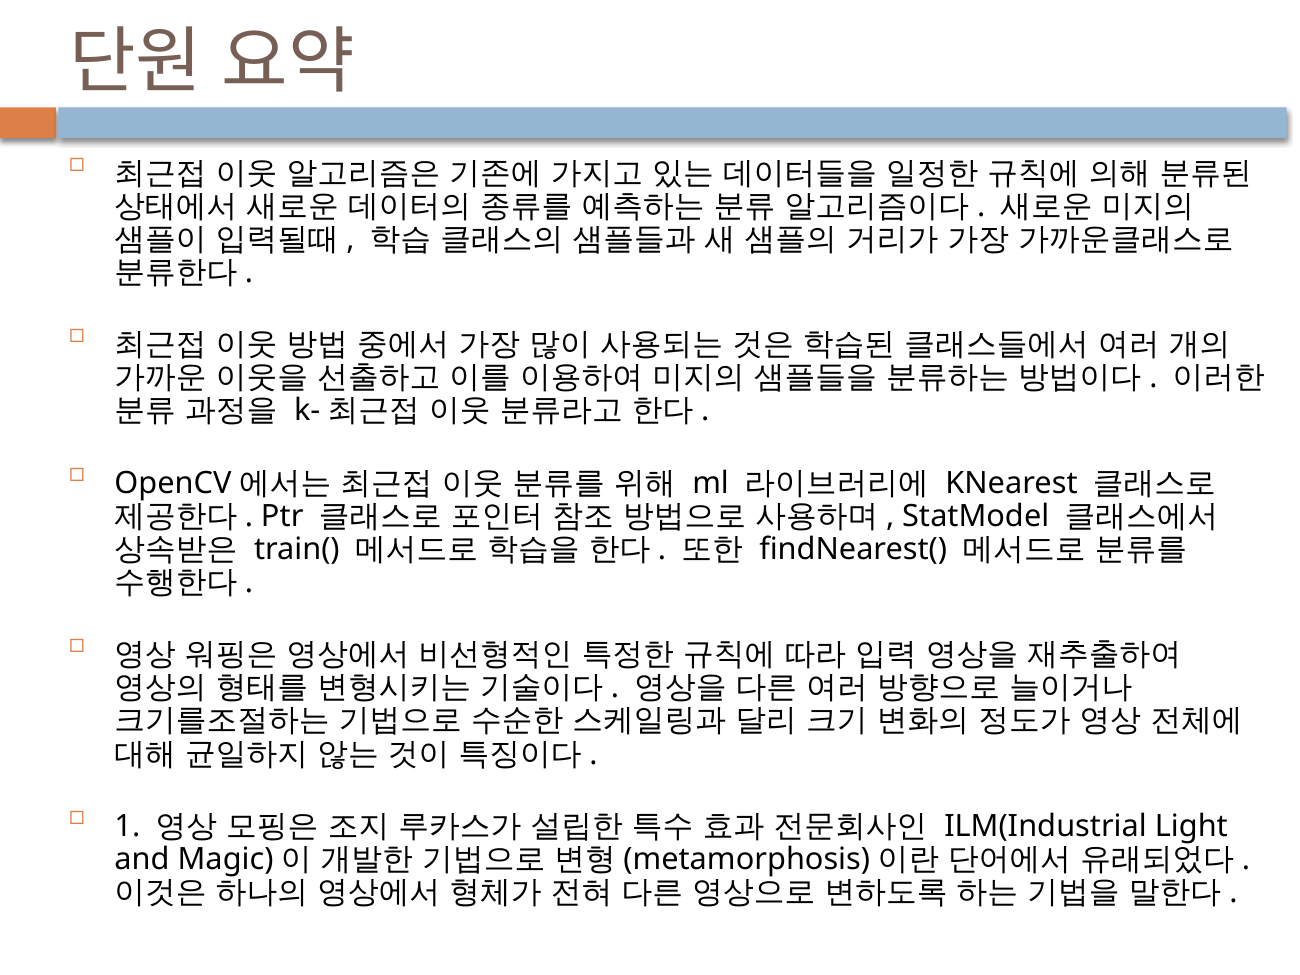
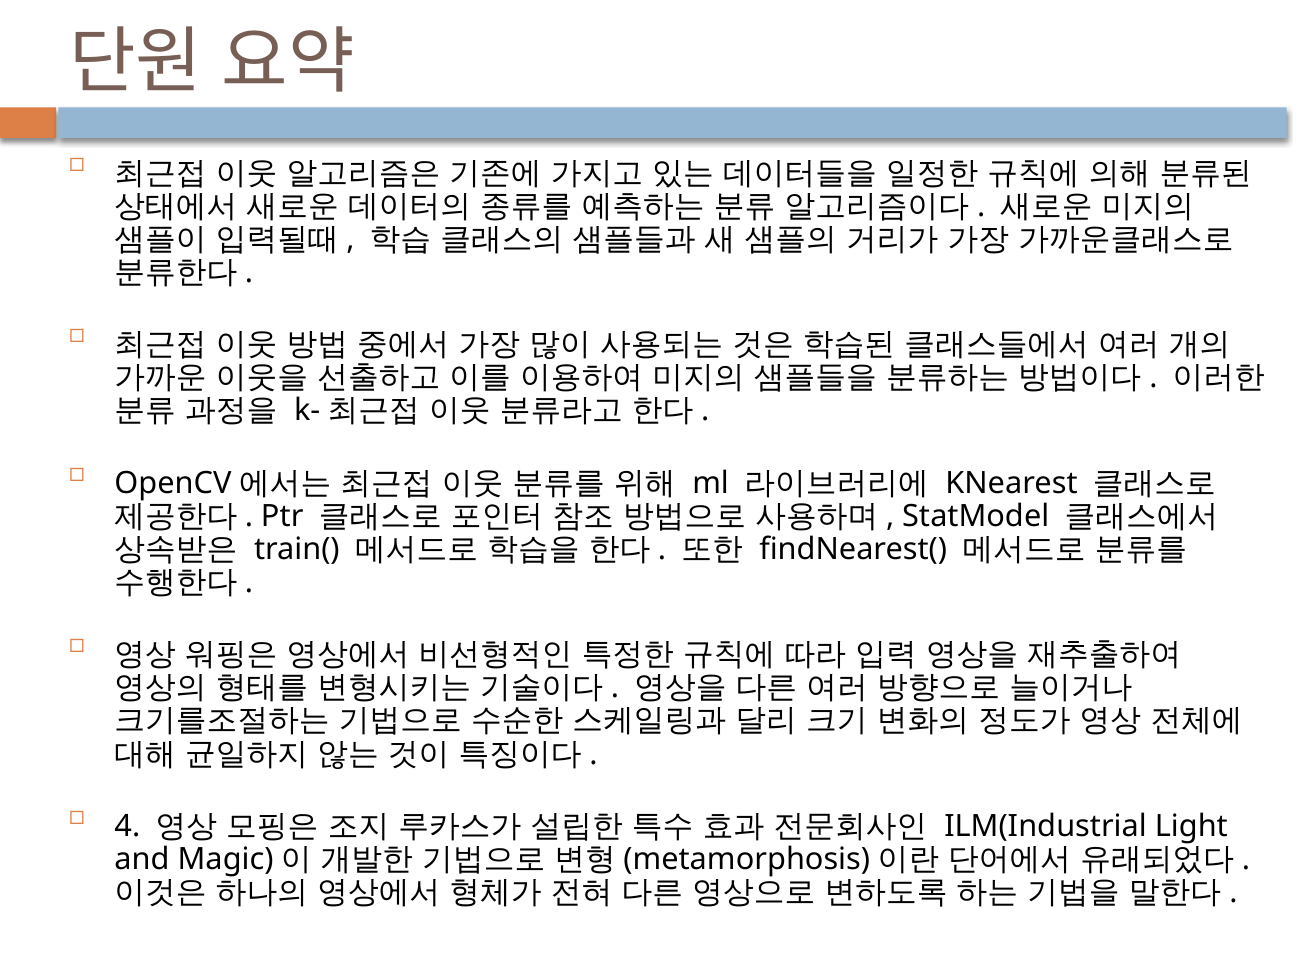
1: 1 -> 4 (127, 826)
